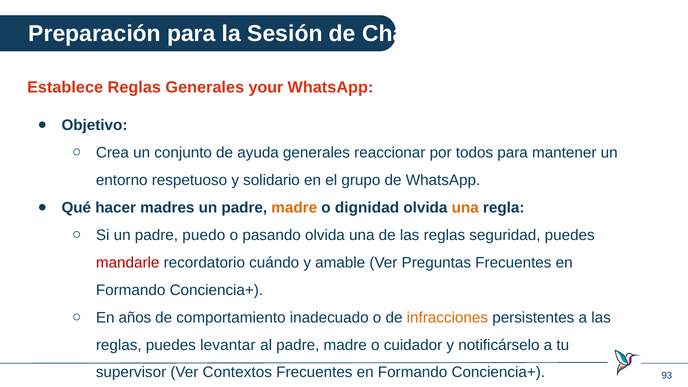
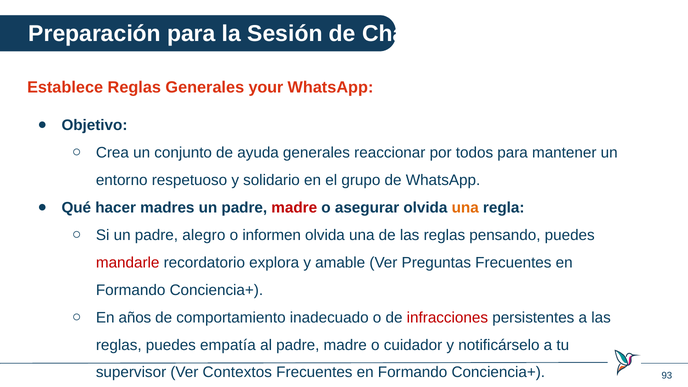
madre colour: orange -> red (294, 208)
dignidad: dignidad -> asegurar (367, 208)
puedo: puedo -> alegro (204, 235)
pasando: pasando -> informen (272, 235)
seguridad: seguridad -> pensando (505, 235)
cuándo: cuándo -> explora (274, 262)
infracciones colour: orange -> red (447, 317)
levantar: levantar -> empatía (228, 345)
